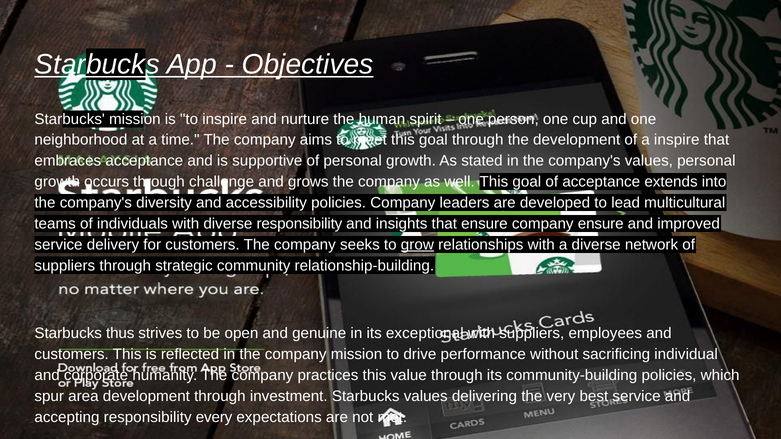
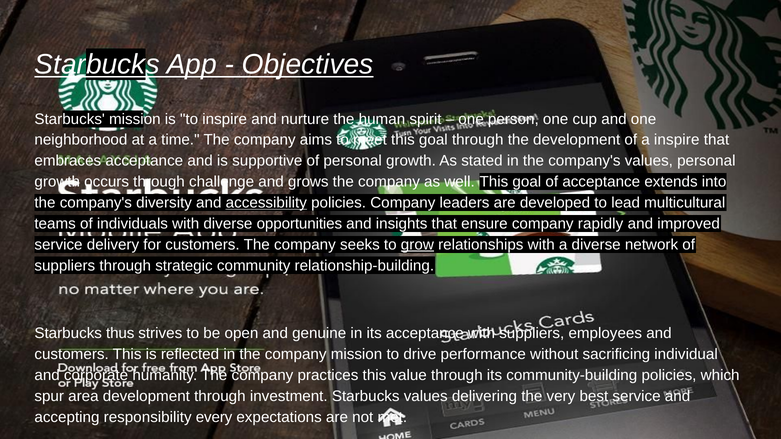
accessibility underline: none -> present (266, 203)
diverse responsibility: responsibility -> opportunities (299, 224)
company ensure: ensure -> rapidly (601, 224)
its exceptional: exceptional -> acceptance (425, 334)
